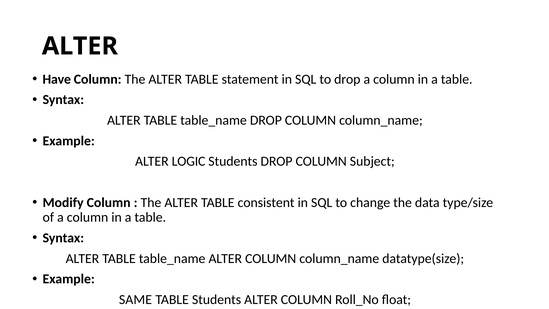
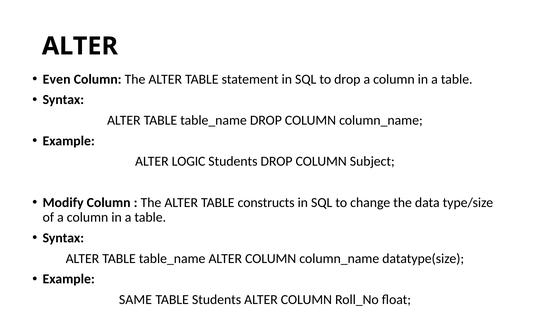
Have: Have -> Even (57, 79)
consistent: consistent -> constructs (266, 202)
